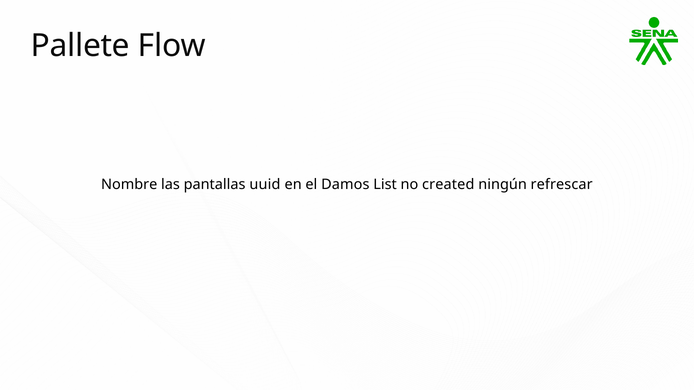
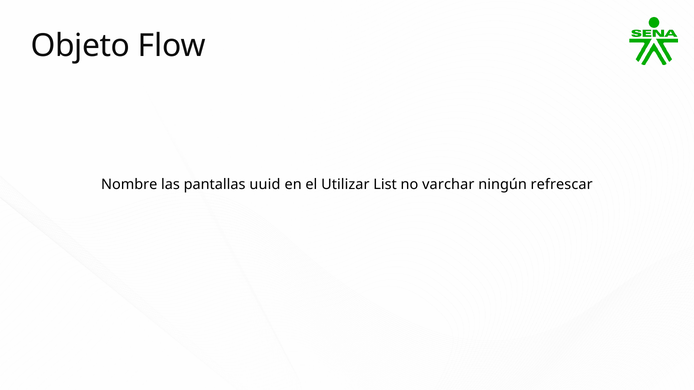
Pallete: Pallete -> Objeto (80, 46)
Damos: Damos -> Utilizar (345, 185)
created: created -> varchar (448, 185)
